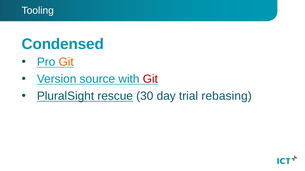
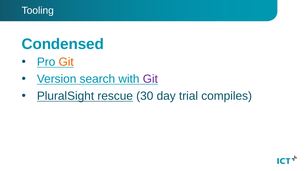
source: source -> search (97, 79)
Git colour: red -> purple (150, 79)
rebasing: rebasing -> compiles (227, 96)
